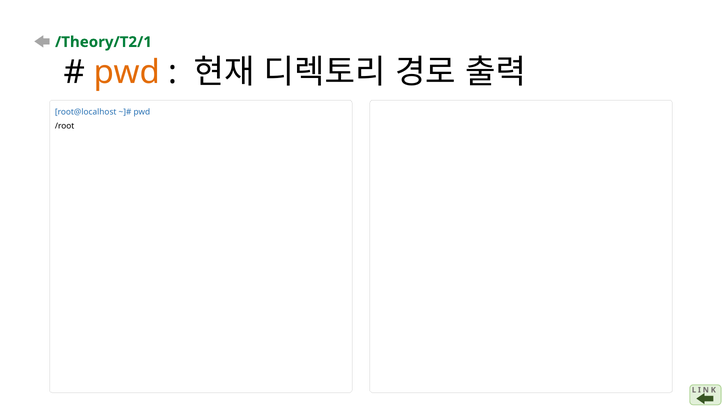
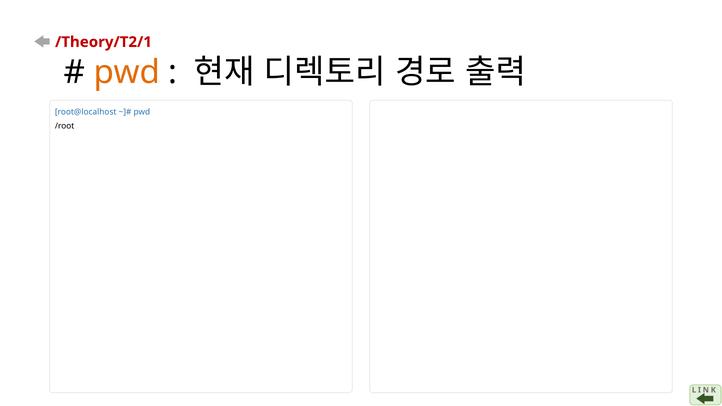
/Theory/T2/1 colour: green -> red (103, 42)
